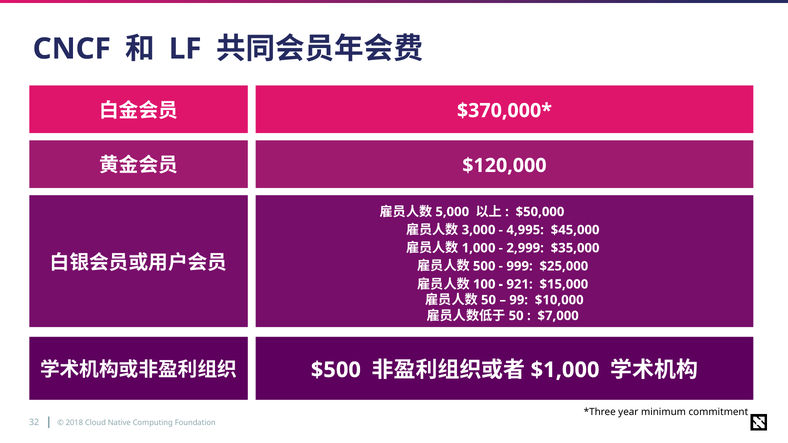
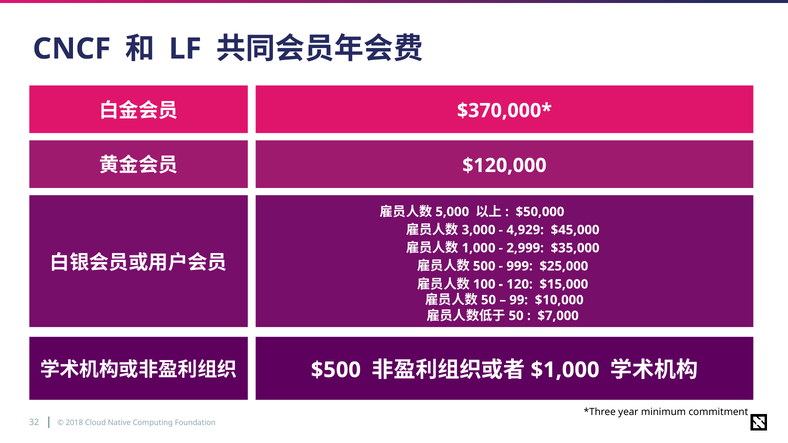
4,995: 4,995 -> 4,929 (525, 230)
921: 921 -> 120 (520, 284)
